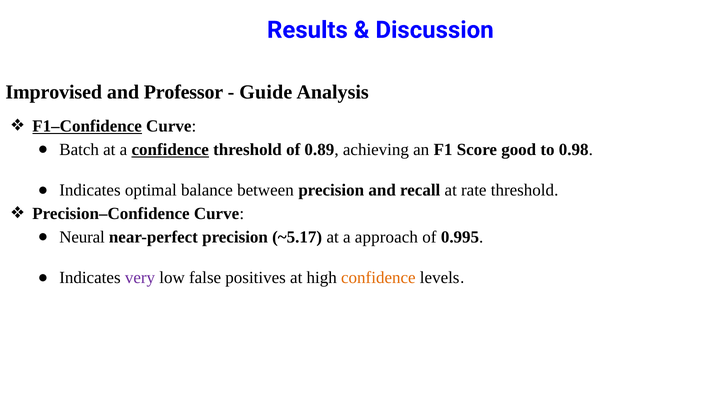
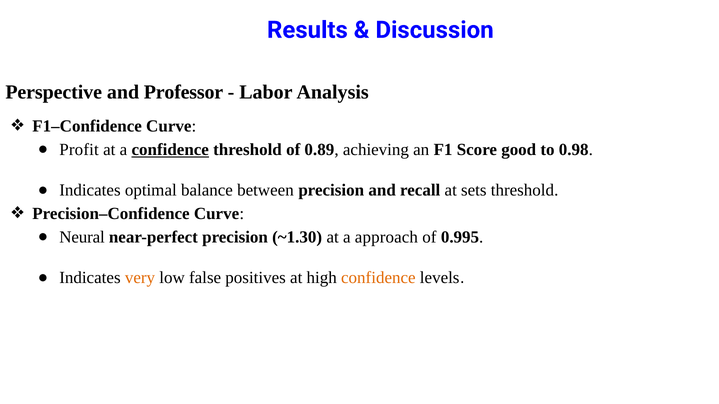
Improvised: Improvised -> Perspective (54, 92)
Guide: Guide -> Labor (266, 92)
F1–Confidence underline: present -> none (87, 126)
Batch: Batch -> Profit (79, 150)
rate: rate -> sets (474, 191)
~5.17: ~5.17 -> ~1.30 (297, 237)
very colour: purple -> orange (140, 278)
